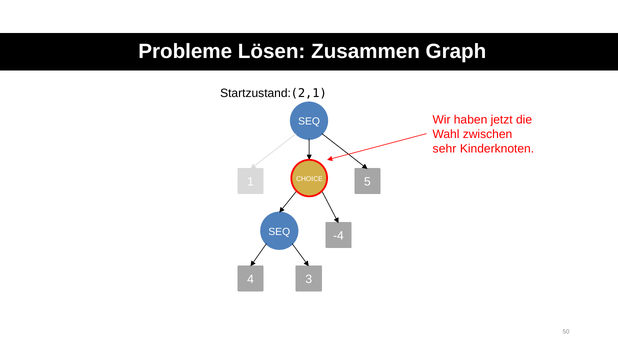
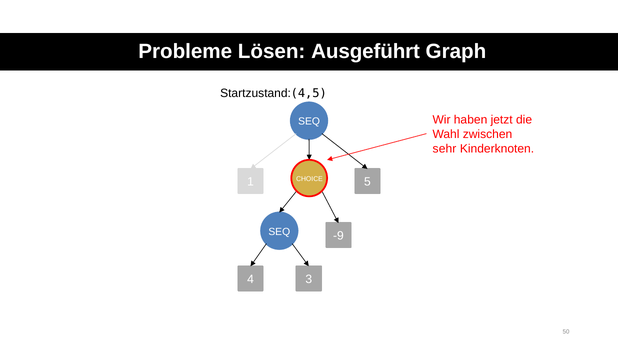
Zusammen: Zusammen -> Ausgeführt (366, 51)
2,1: 2,1 -> 4,5 (309, 93)
-4: -4 -> -9 (338, 236)
